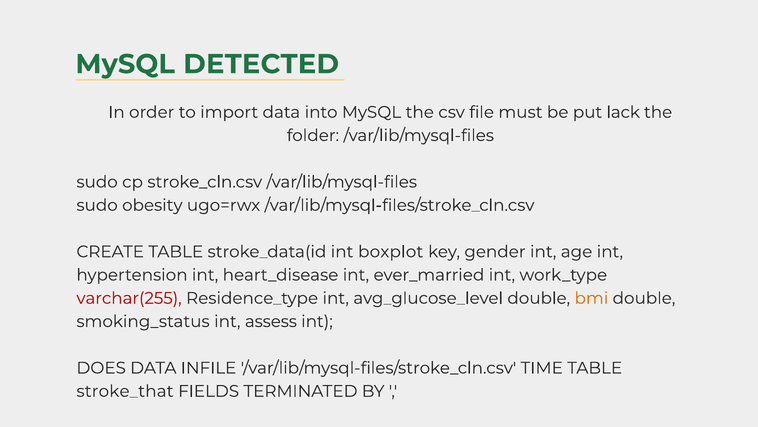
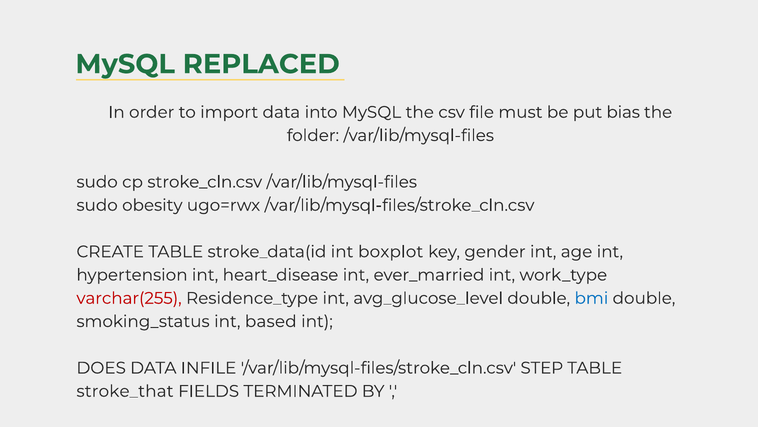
DETECTED: DETECTED -> REPLACED (261, 64)
lack: lack -> bias (623, 112)
bmi colour: orange -> blue (591, 298)
assess: assess -> based (271, 321)
TIME: TIME -> STEP (542, 367)
